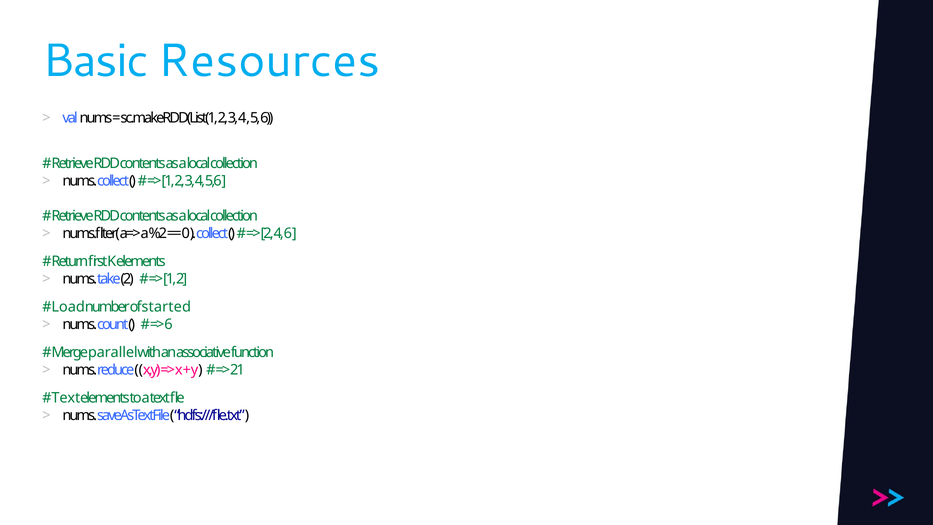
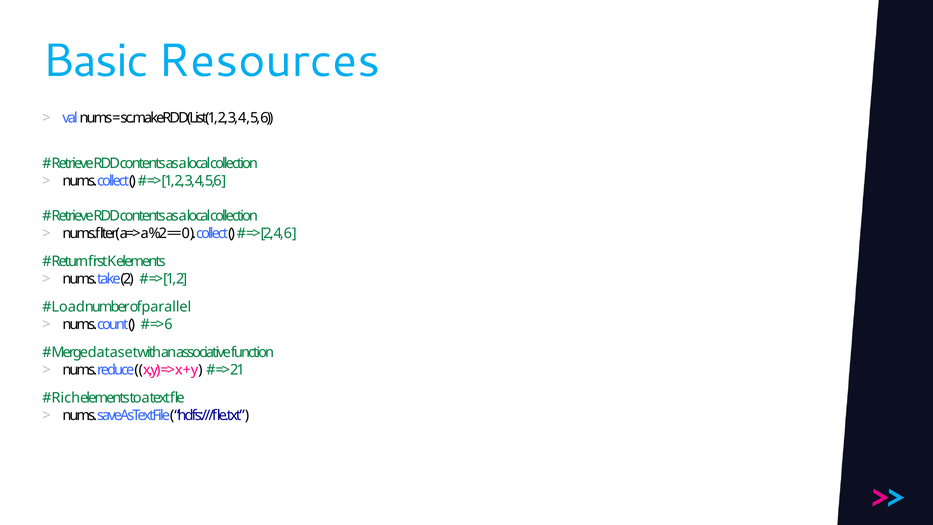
started: started -> parallel (166, 307)
parallel: parallel -> dataset (113, 353)
Text: Text -> Rich (66, 398)
